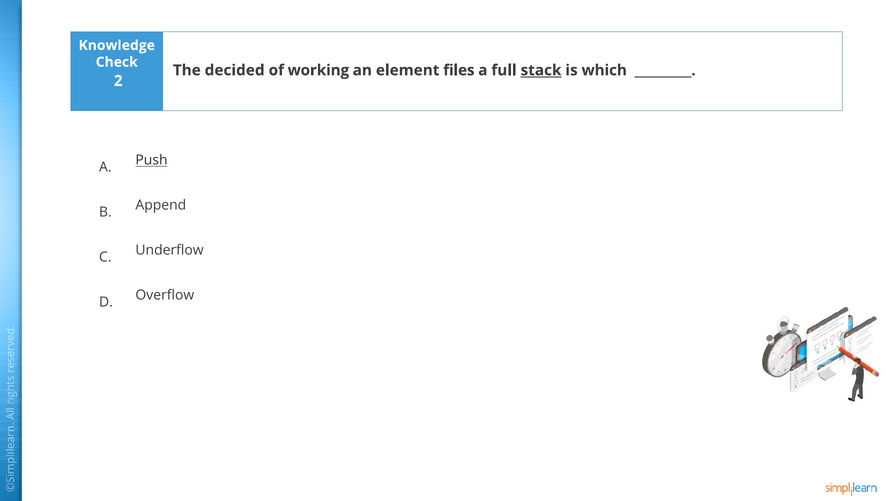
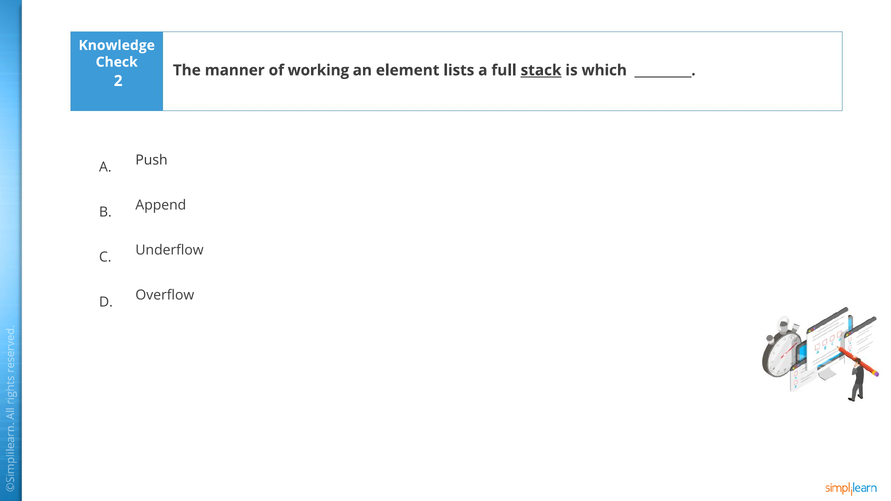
decided: decided -> manner (235, 70)
files: files -> lists (459, 70)
Push underline: present -> none (152, 160)
